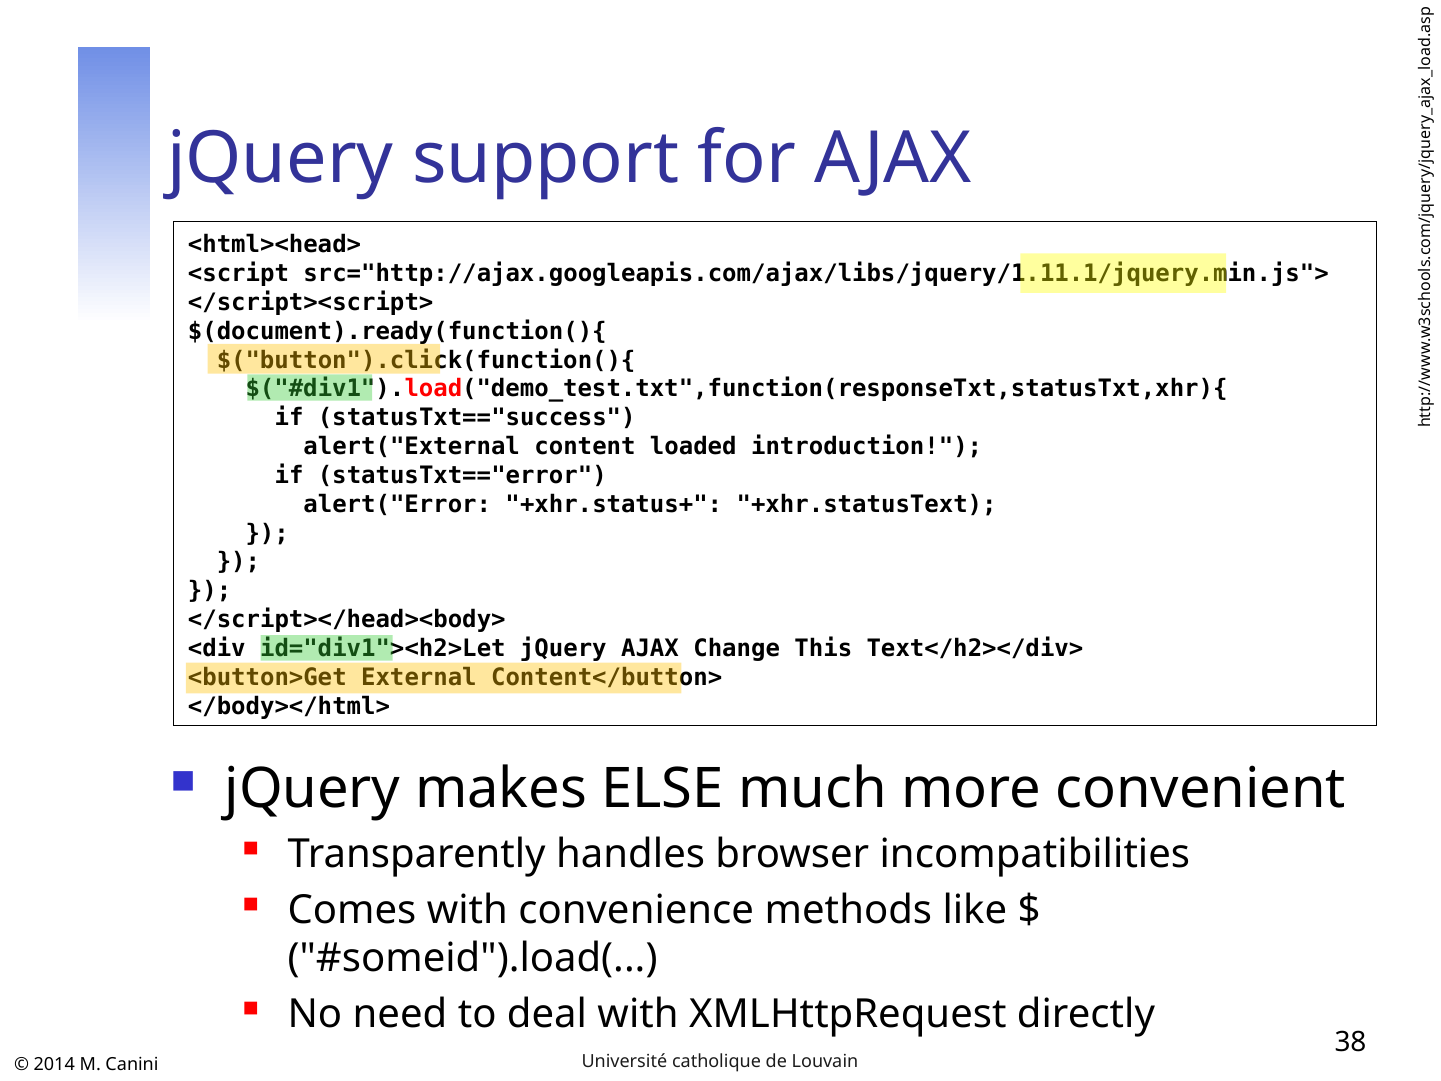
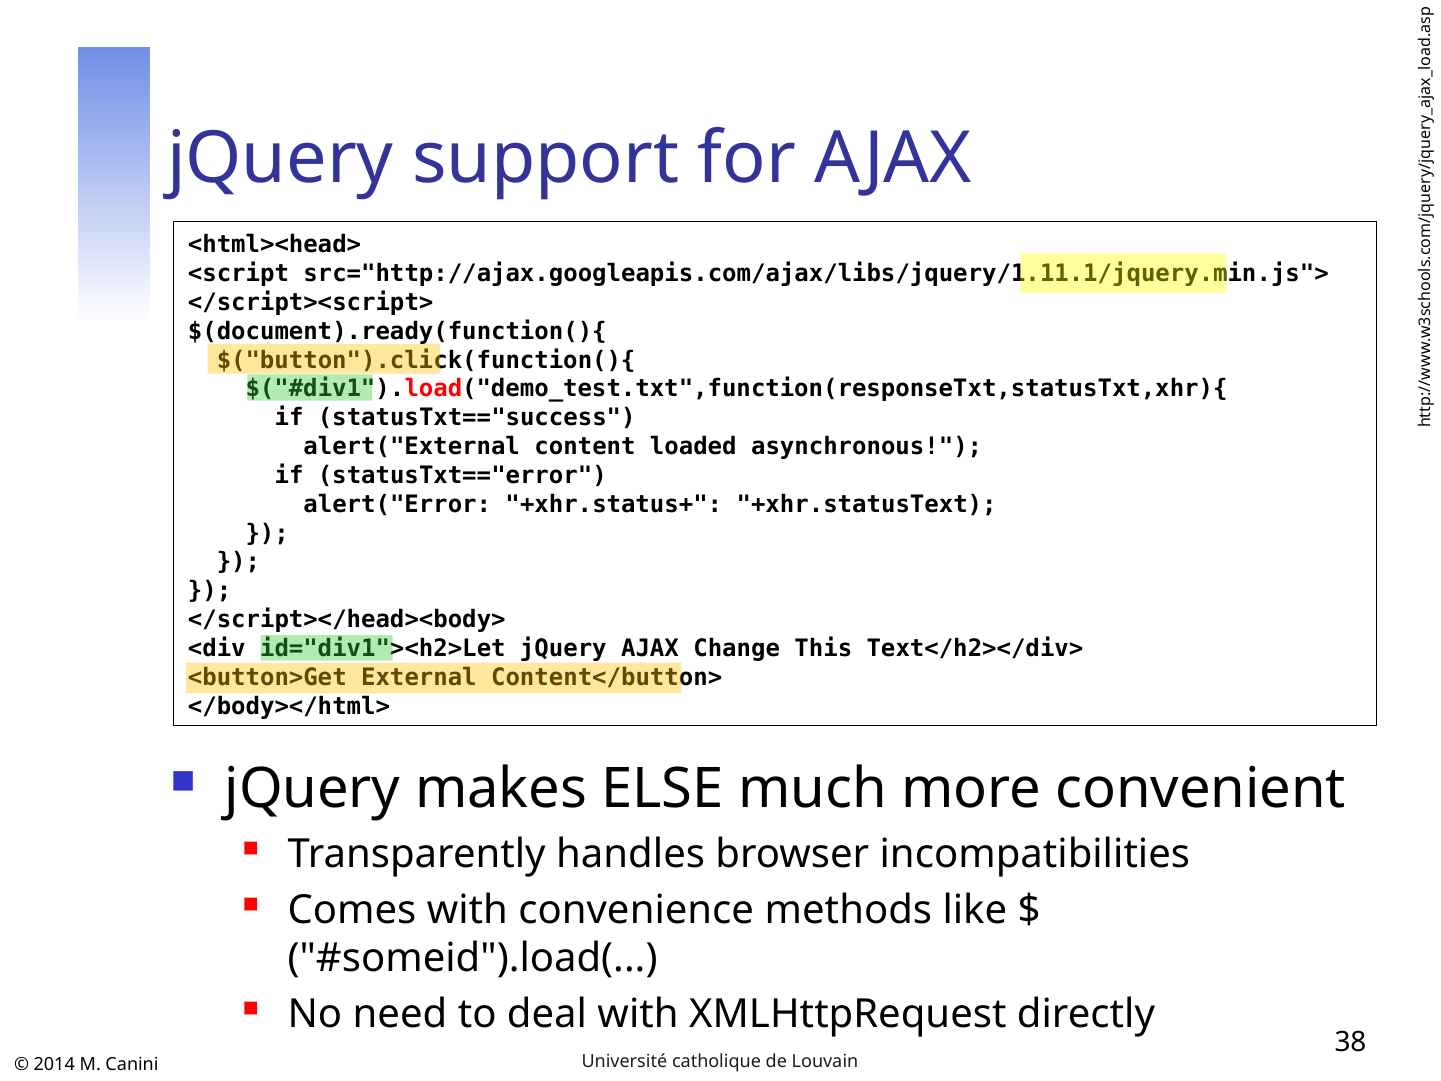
introduction: introduction -> asynchronous (867, 447)
